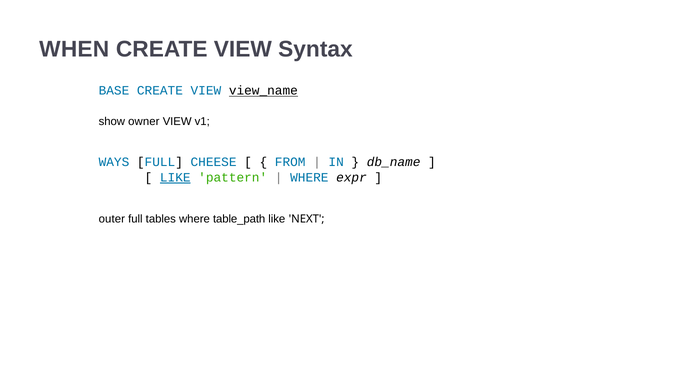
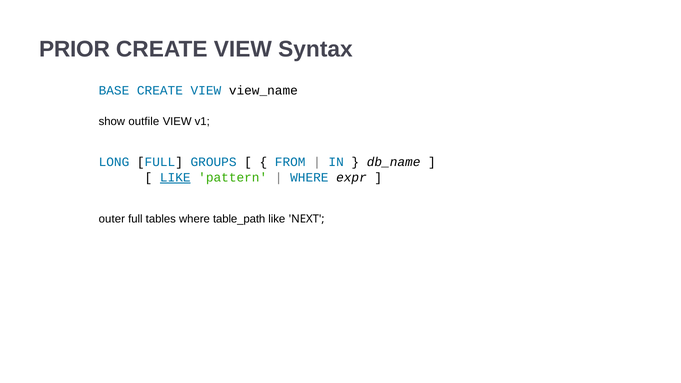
WHEN: WHEN -> PRIOR (74, 49)
view_name underline: present -> none (263, 91)
owner: owner -> outfile (144, 121)
WAYS: WAYS -> LONG (114, 162)
CHEESE: CHEESE -> GROUPS (214, 162)
